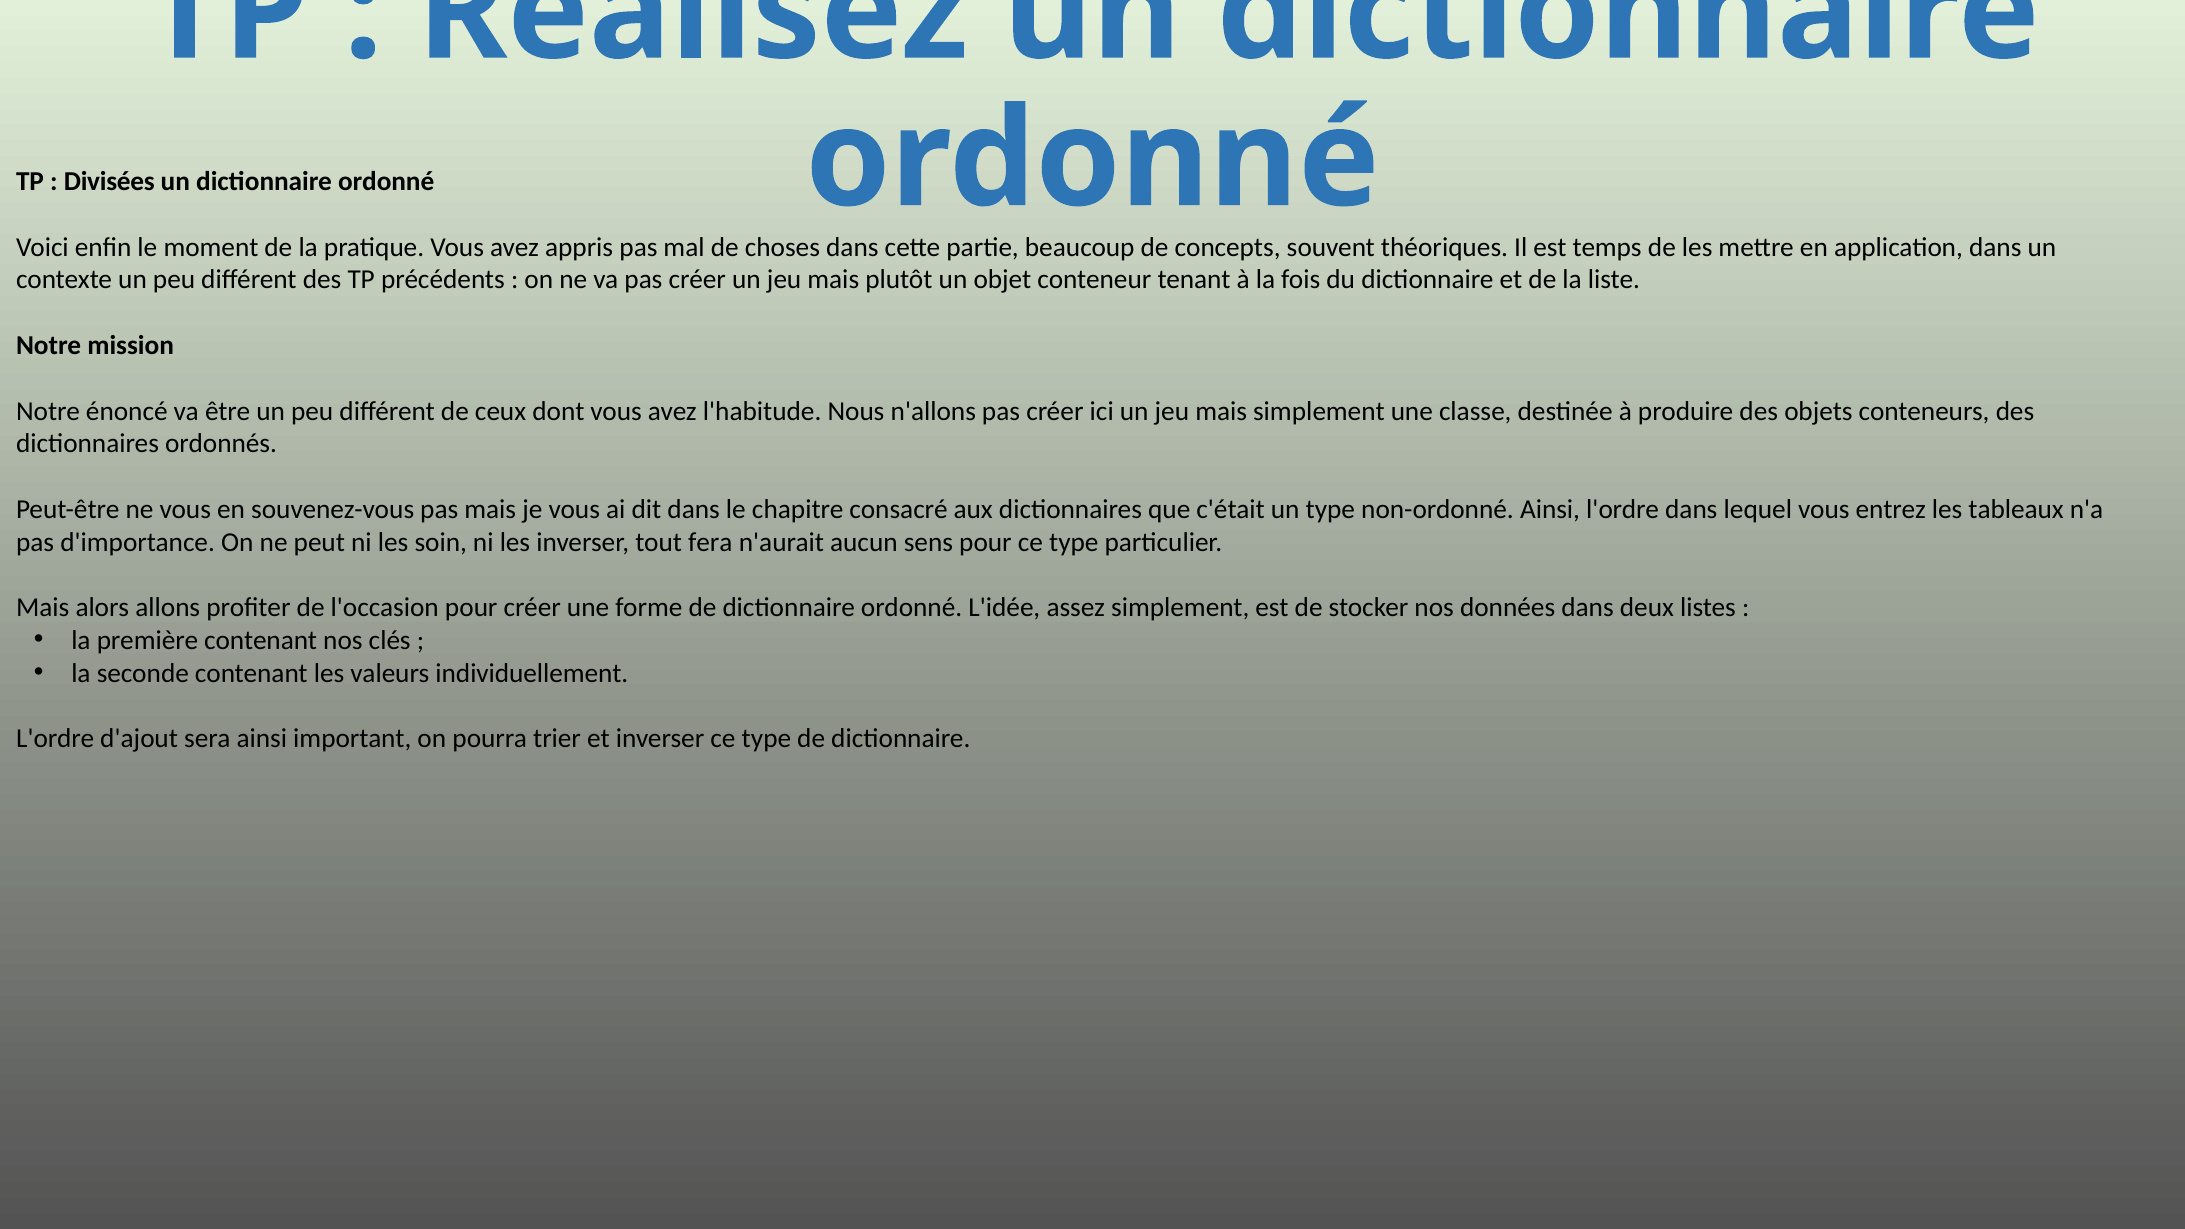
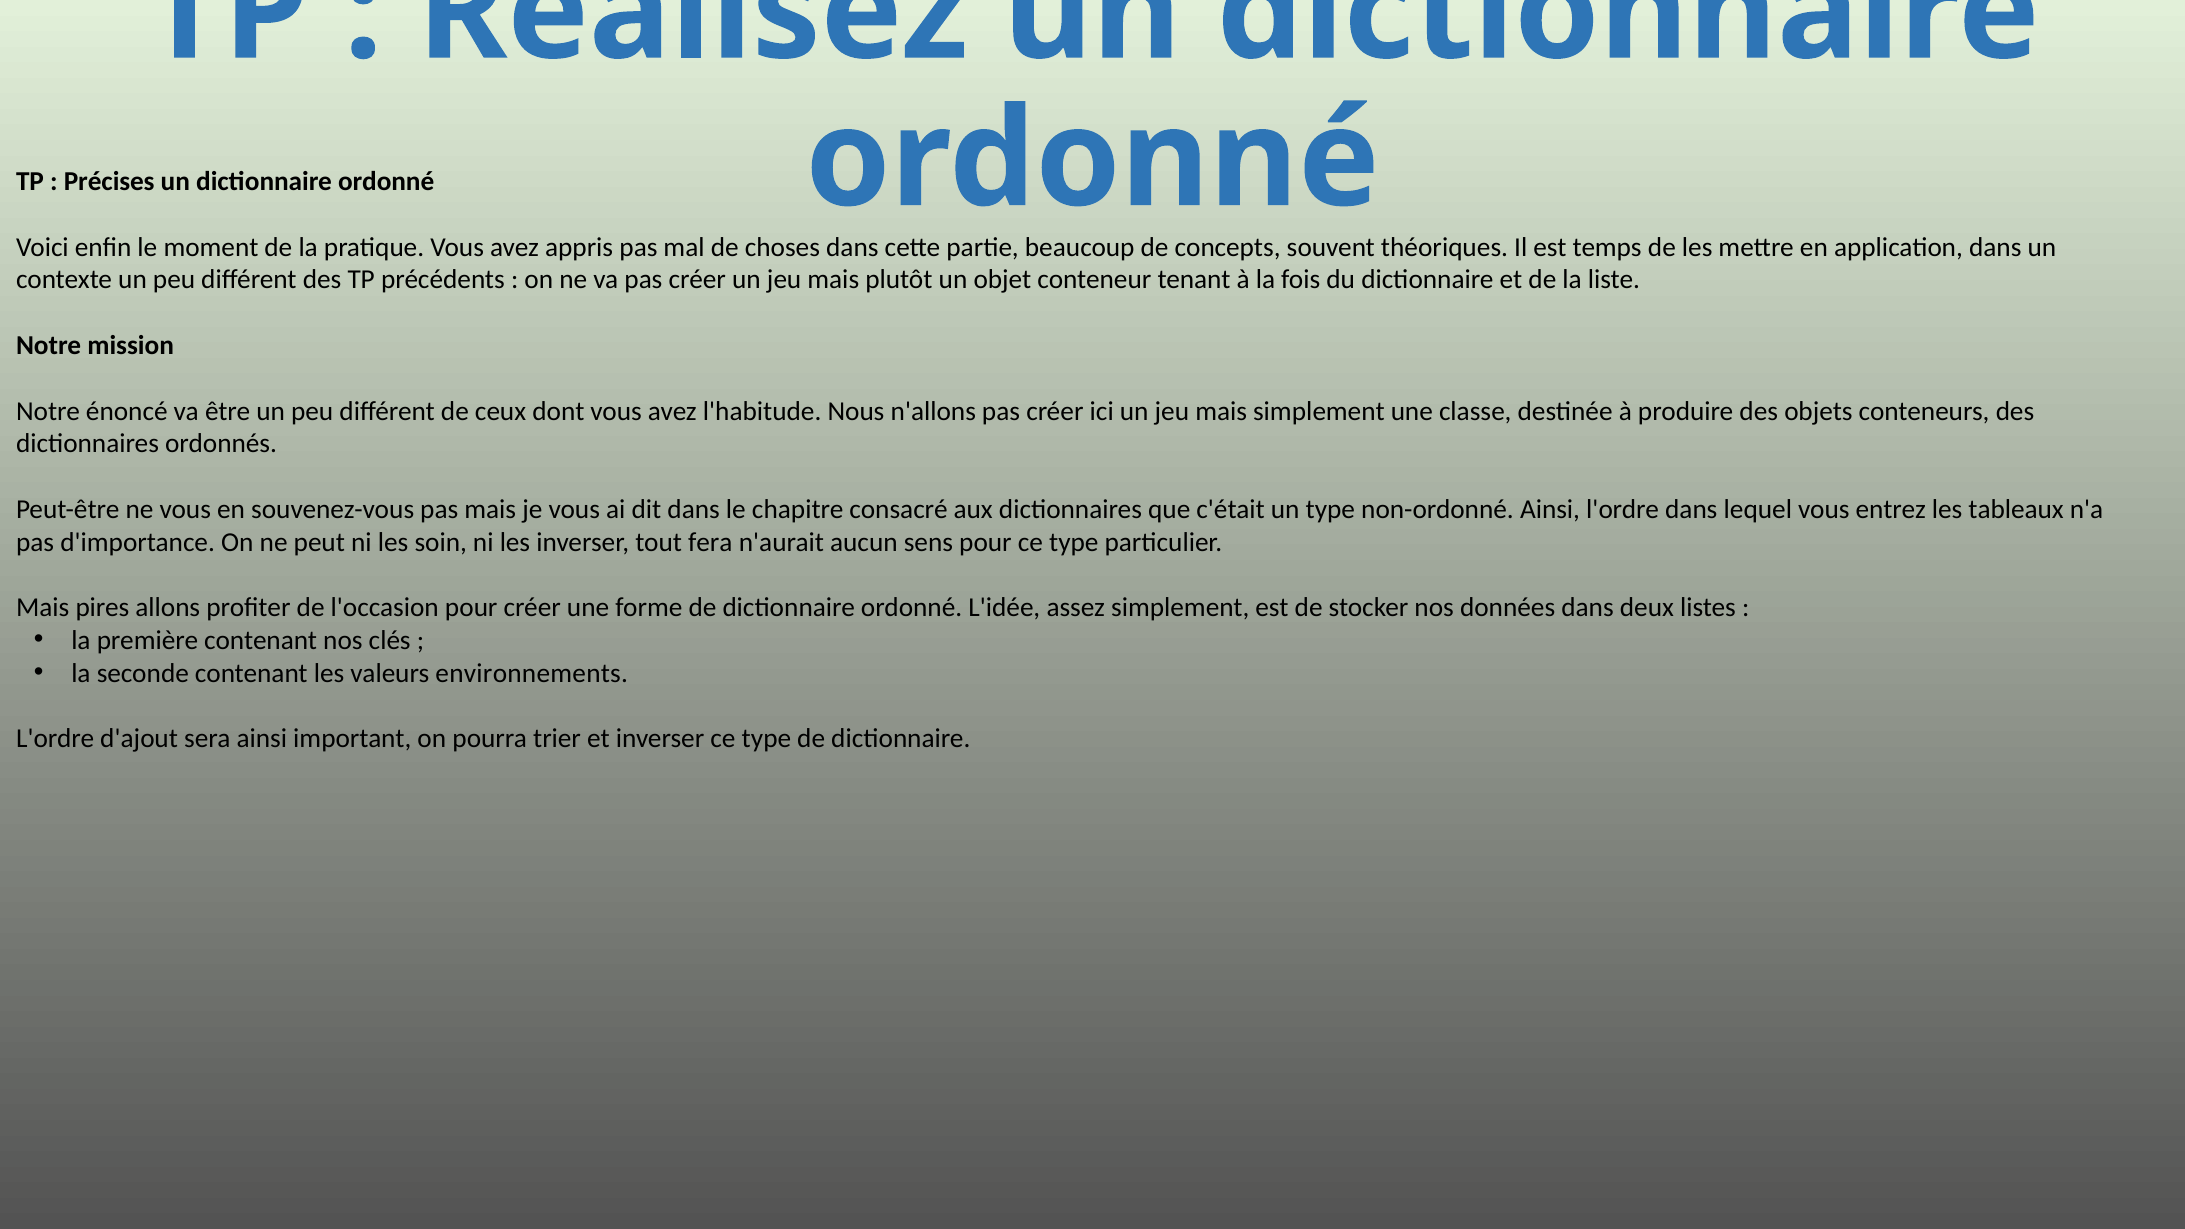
Divisées: Divisées -> Précises (109, 182)
alors: alors -> pires (102, 608)
individuellement: individuellement -> environnements (532, 673)
